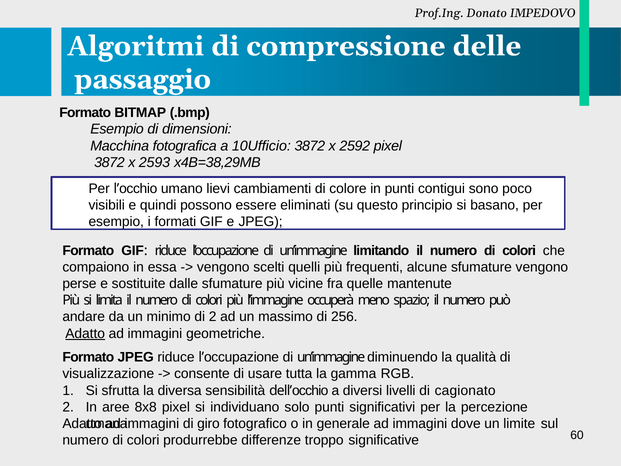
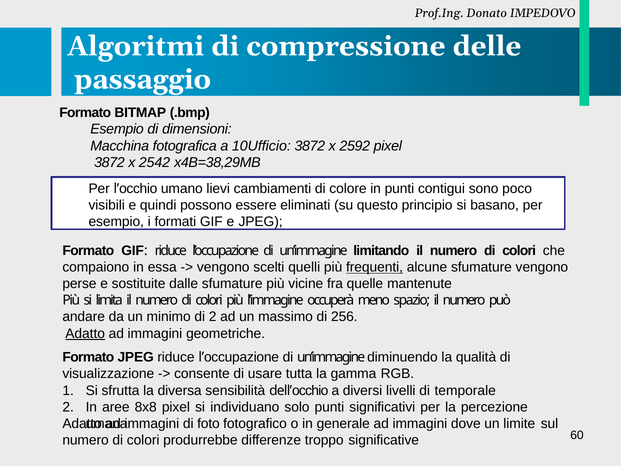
2593: 2593 -> 2542 (154, 163)
frequenti underline: none -> present (375, 267)
cagionato: cagionato -> temporale (465, 390)
giro: giro -> foto (208, 423)
